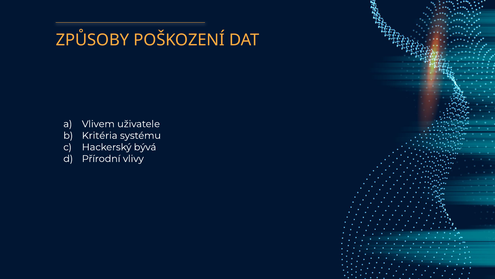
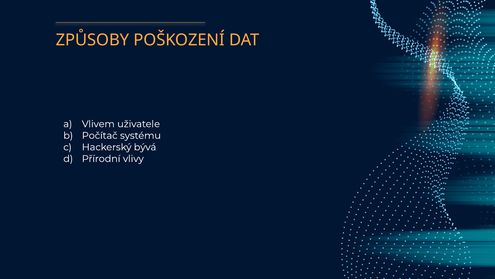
Kritéria: Kritéria -> Počítač (100, 135)
